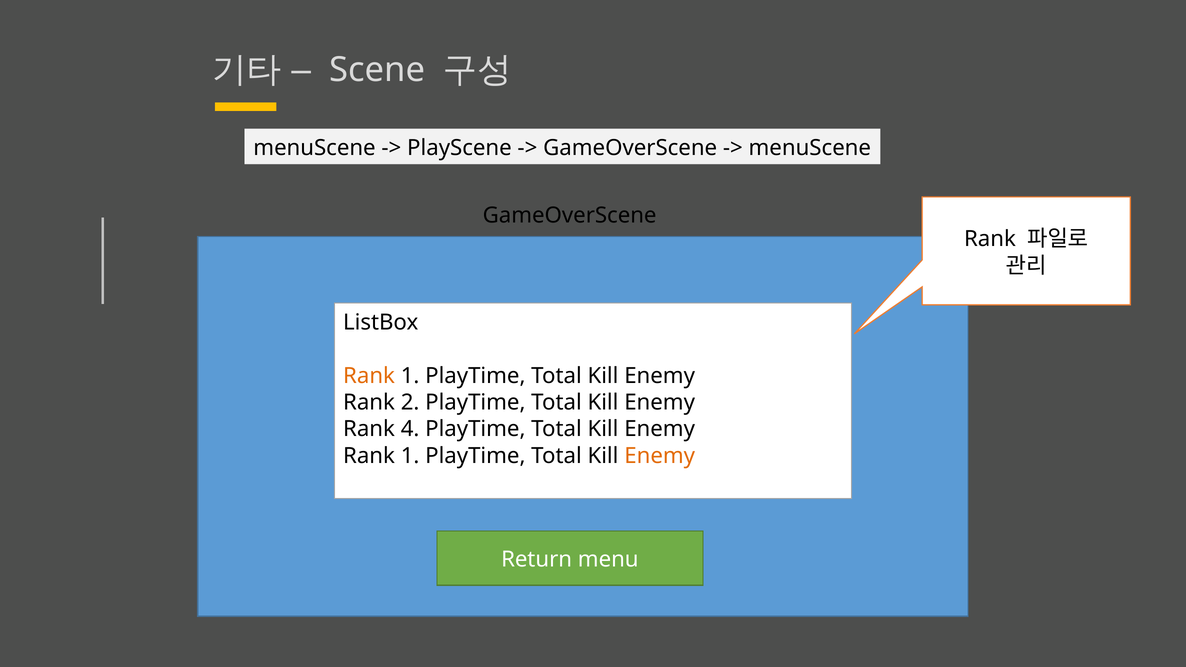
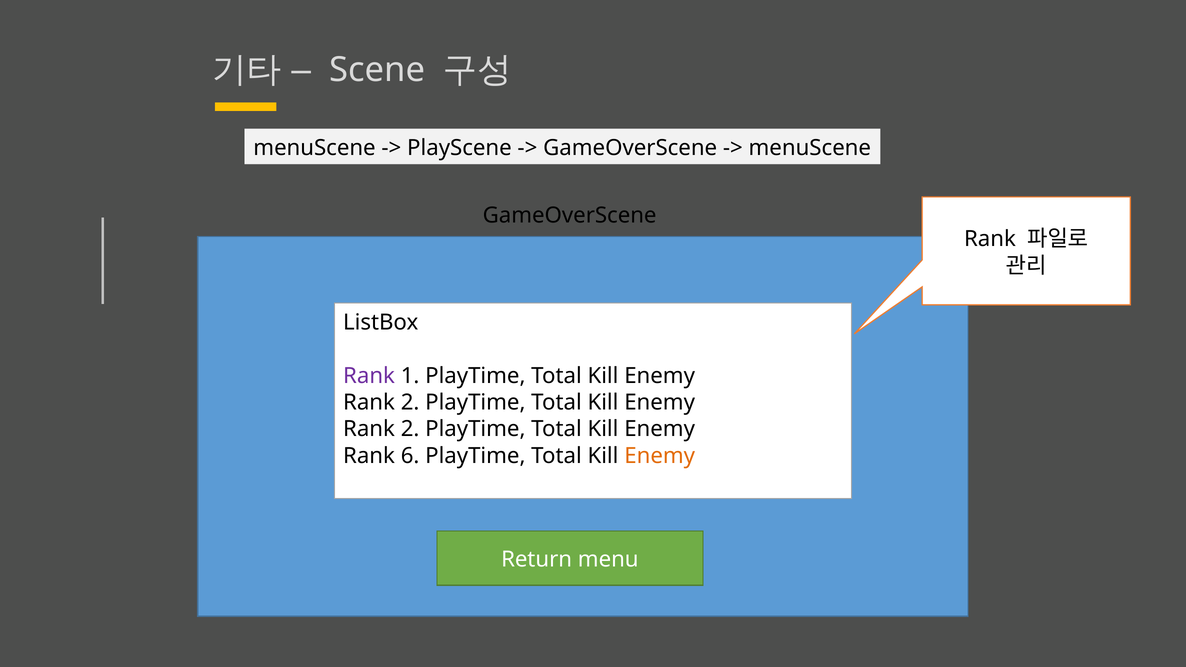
Rank colour: orange -> purple (369, 376)
4: 4 -> 2 (410, 429)
1: 1 -> 6 (410, 456)
